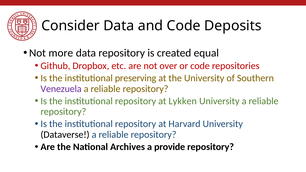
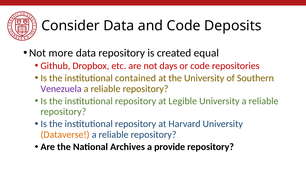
over: over -> days (168, 66)
preserving: preserving -> contained (136, 78)
Lykken: Lykken -> Legible (183, 101)
Dataverse colour: black -> orange (65, 135)
